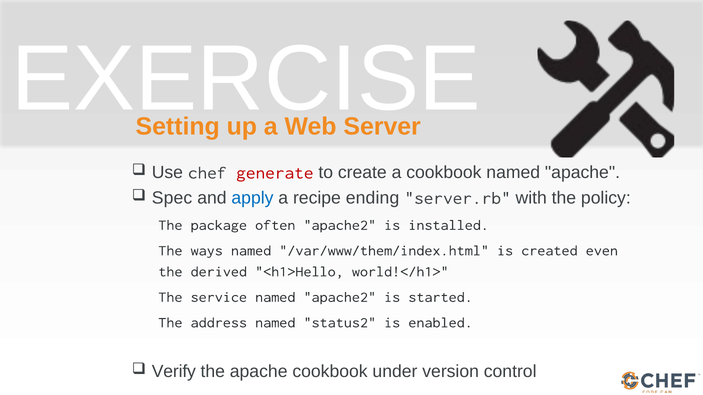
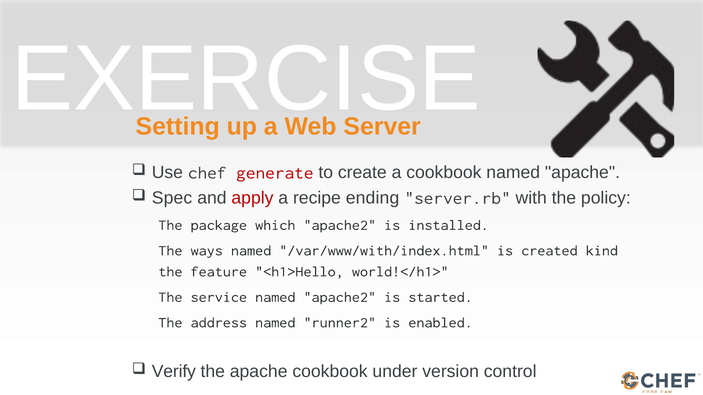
apply colour: blue -> red (252, 198)
often: often -> which (275, 225)
/var/www/them/index.html: /var/www/them/index.html -> /var/www/with/index.html (384, 251)
even: even -> kind (602, 251)
derived: derived -> feature (219, 272)
status2: status2 -> runner2 (340, 323)
